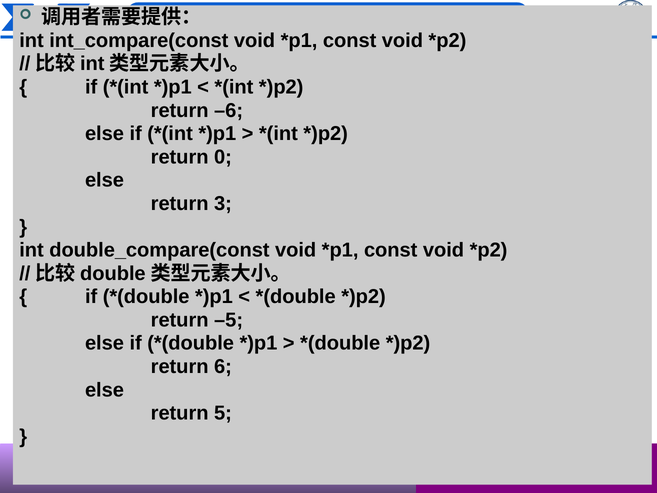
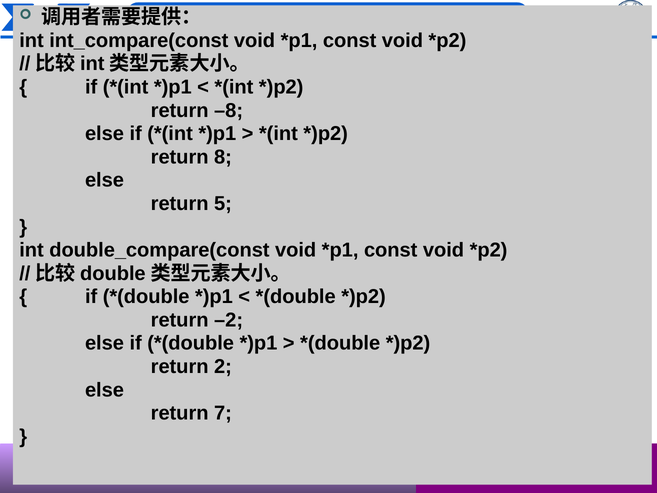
–6: –6 -> –8 (229, 110)
0: 0 -> 8 (223, 157)
3: 3 -> 5 (223, 204)
–5: –5 -> –2 (229, 320)
6: 6 -> 2 (223, 366)
5: 5 -> 7 (223, 413)
